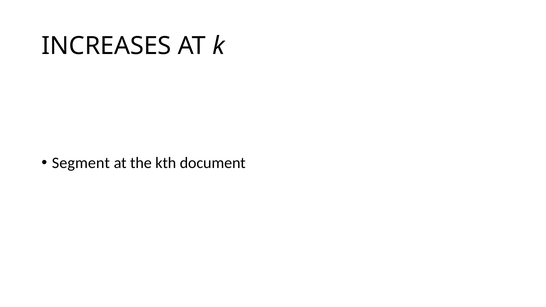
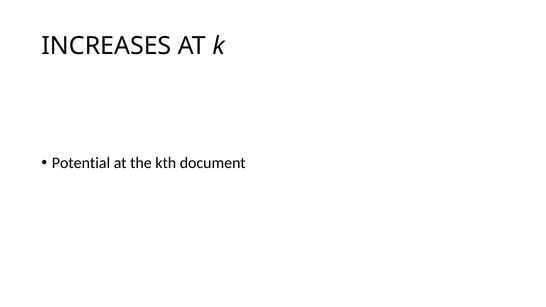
Segment: Segment -> Potential (81, 163)
